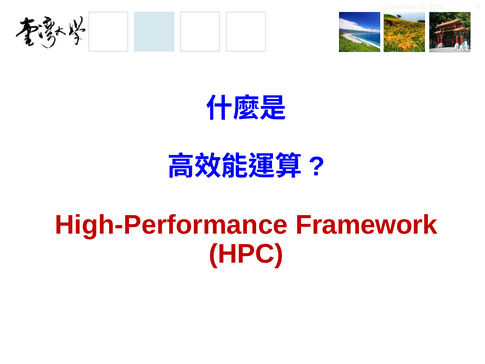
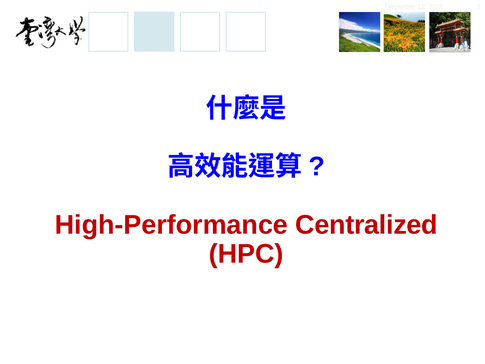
Framework: Framework -> Centralized (367, 225)
